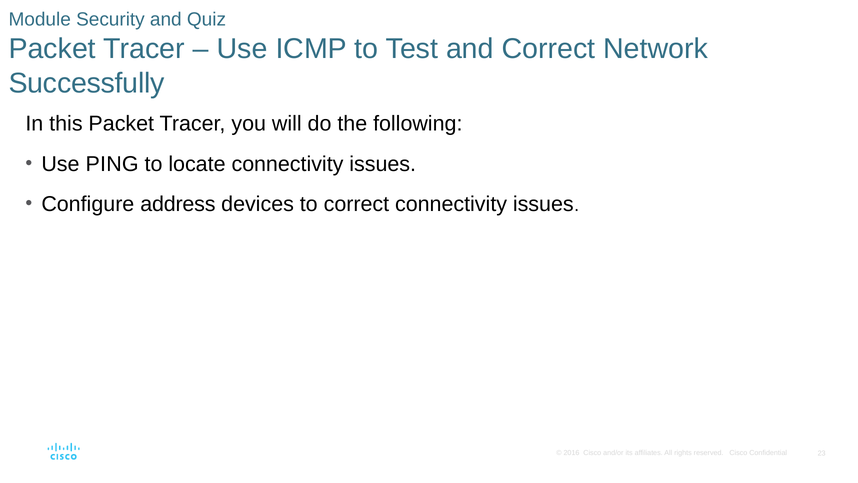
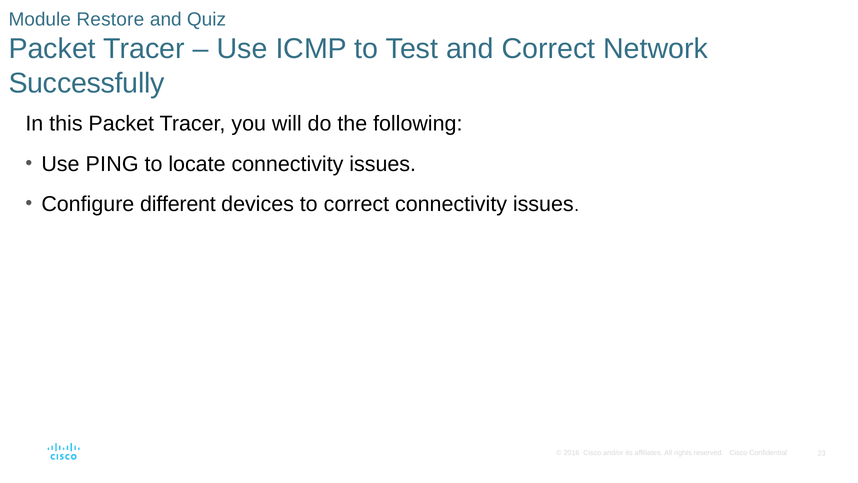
Security: Security -> Restore (110, 20)
address: address -> different (178, 204)
